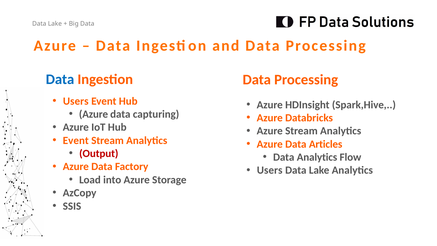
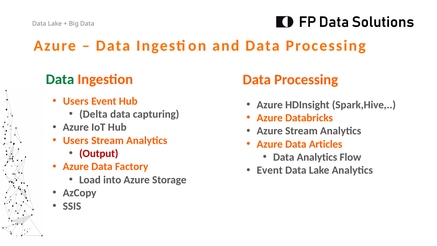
Data colour: blue -> green (60, 79)
Azure: Azure -> Delta (93, 114)
Event: Event -> Users (76, 140)
Users: Users -> Event (270, 170)
